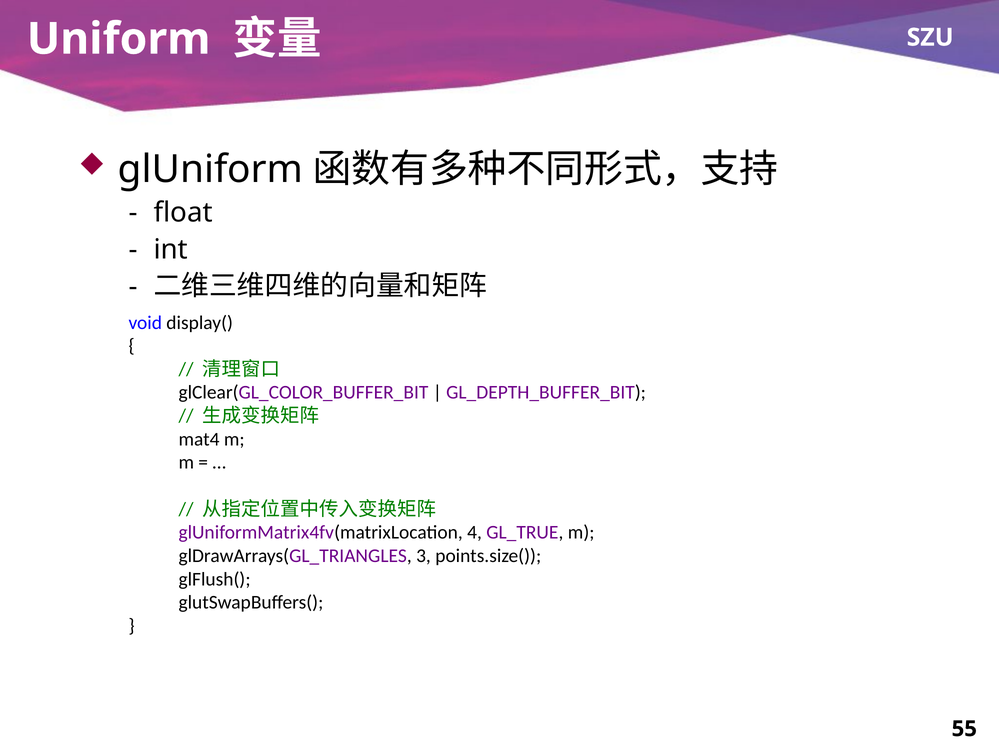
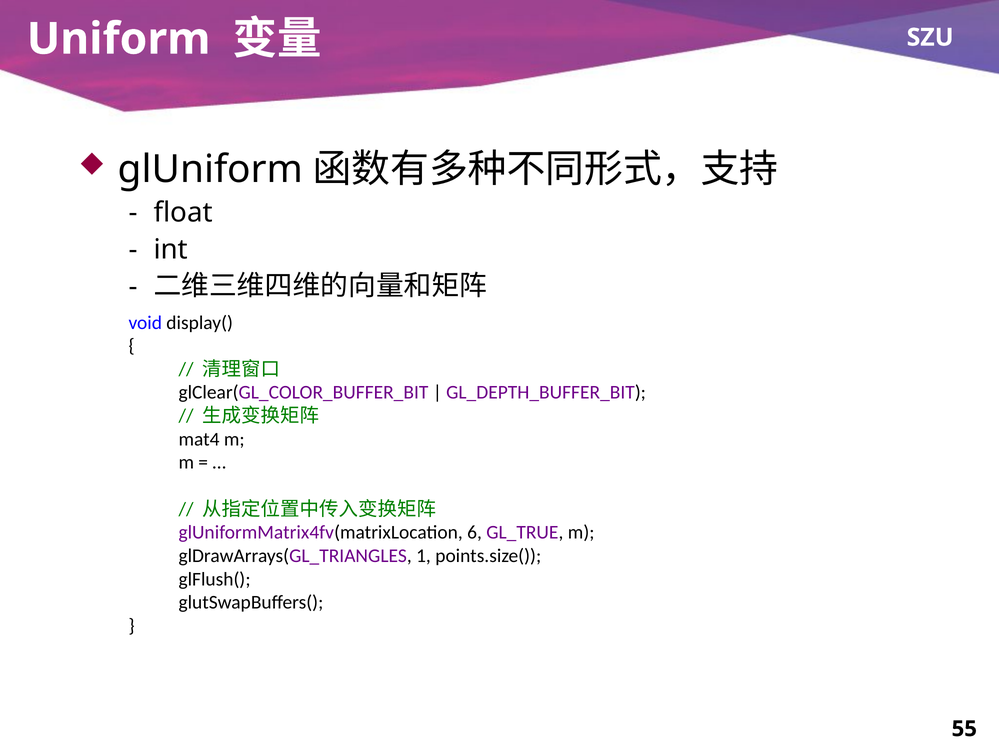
4: 4 -> 6 (474, 533)
3: 3 -> 1 (423, 556)
